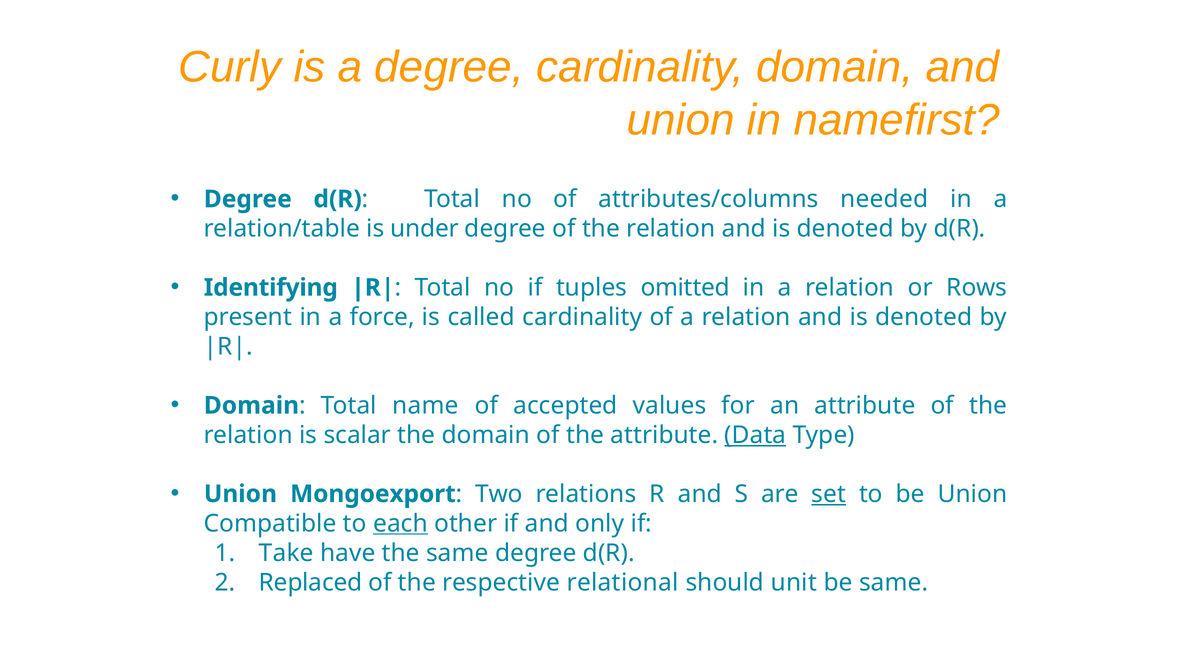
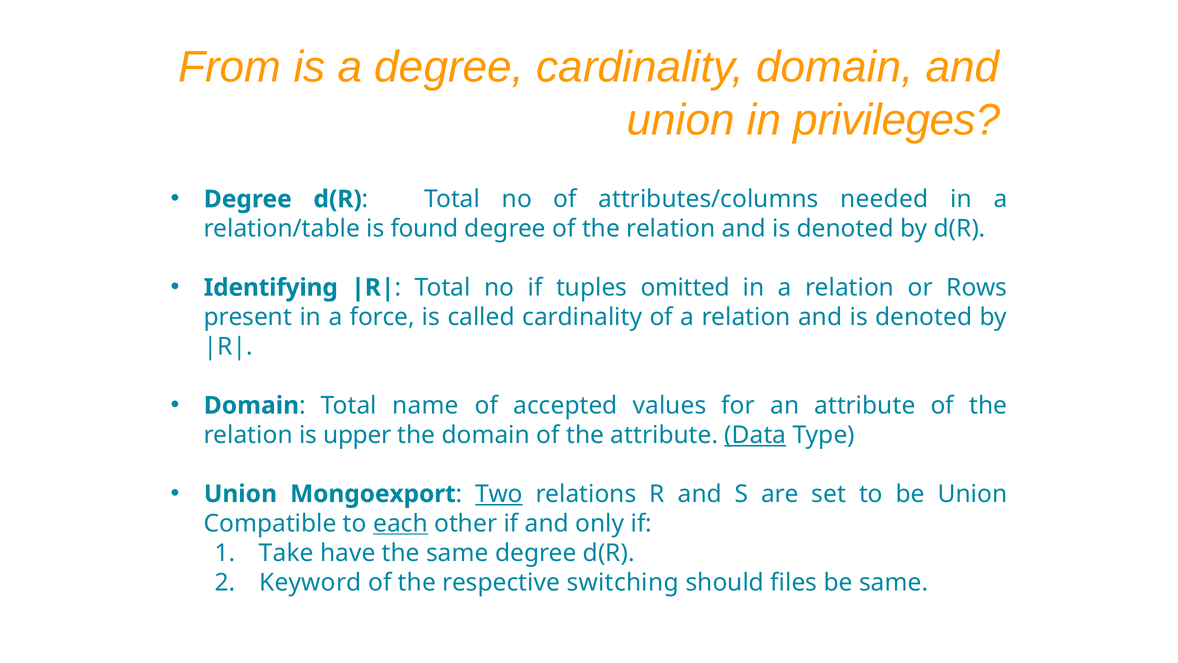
Curly: Curly -> From (230, 67)
namefirst: namefirst -> privileges (897, 120)
under: under -> found (425, 229)
scalar: scalar -> upper (357, 435)
Two underline: none -> present (499, 494)
set underline: present -> none (829, 494)
Replaced: Replaced -> Keyword (310, 582)
relational: relational -> switching (623, 582)
unit: unit -> files (794, 582)
